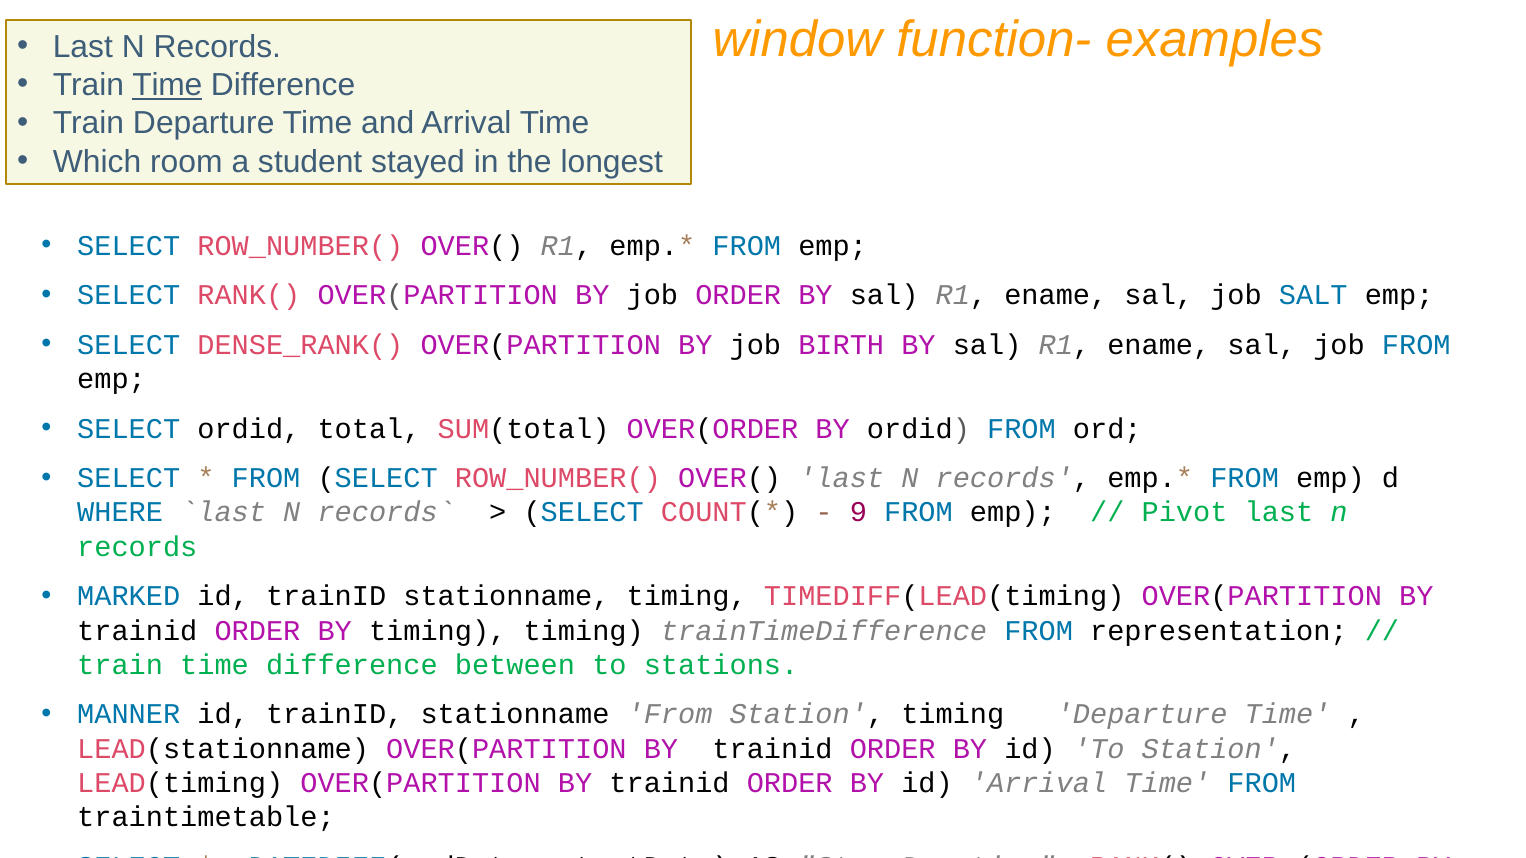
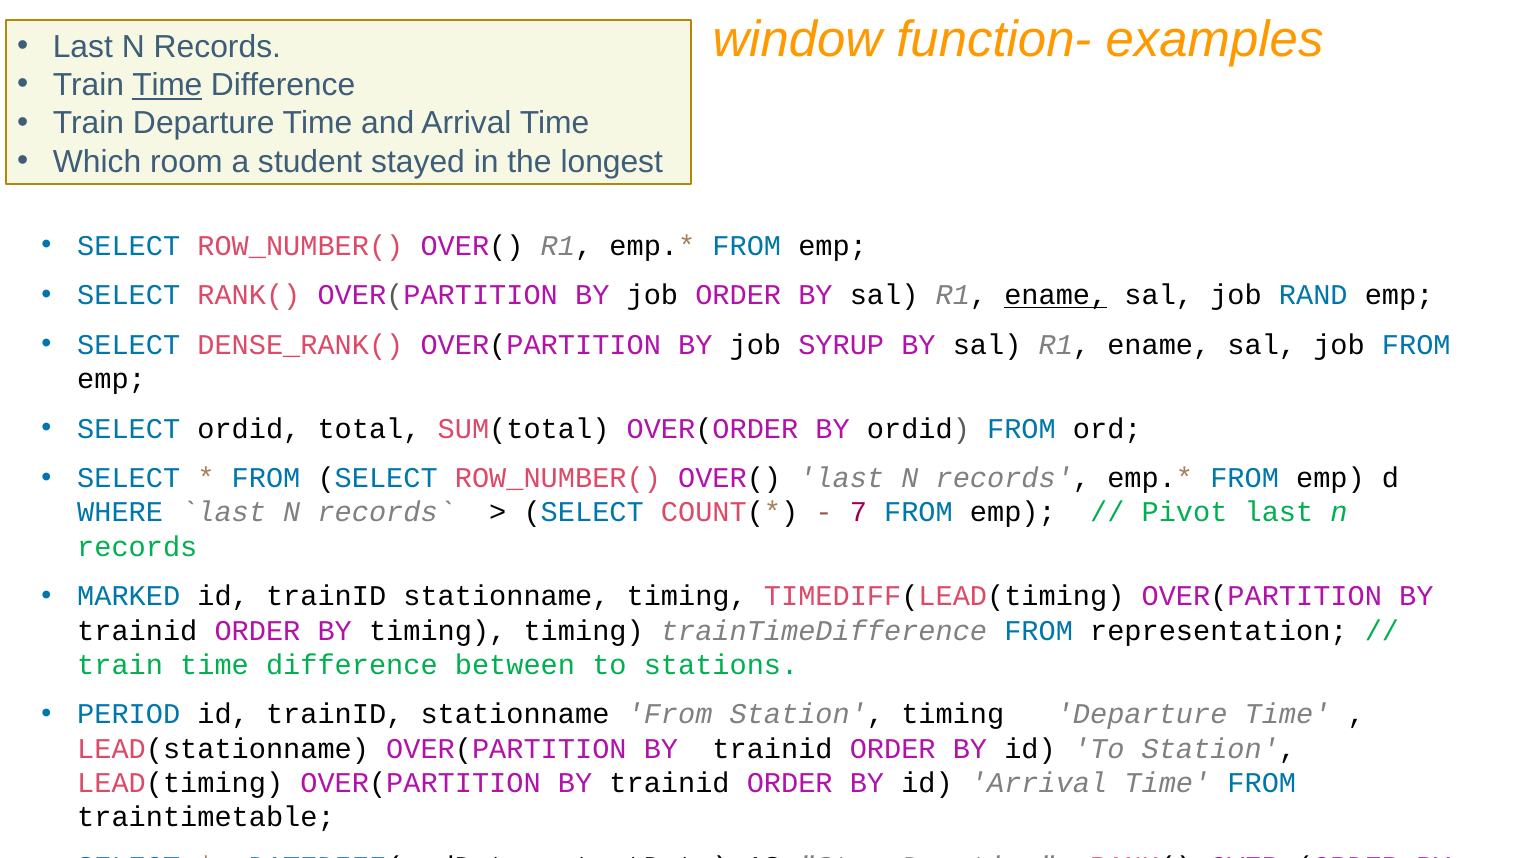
ename underline: none -> present (1056, 295)
SALT: SALT -> RAND (1313, 295)
BIRTH: BIRTH -> SYRUP (841, 345)
9: 9 -> 7 (858, 513)
MANNER: MANNER -> PERIOD (129, 715)
